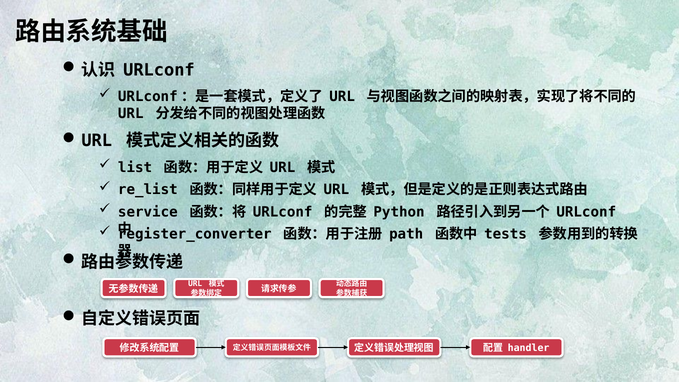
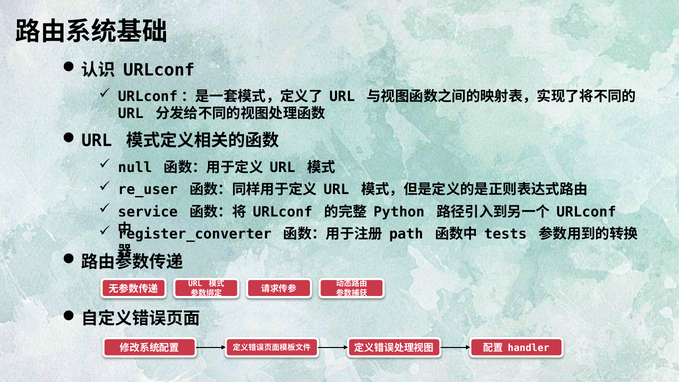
list: list -> null (135, 167)
re_list: re_list -> re_user (148, 190)
